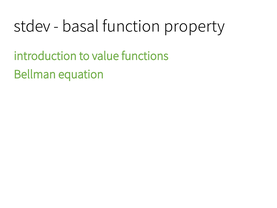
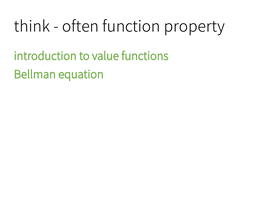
stdev: stdev -> think (32, 27)
basal: basal -> often (80, 27)
